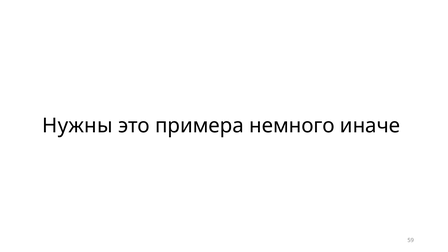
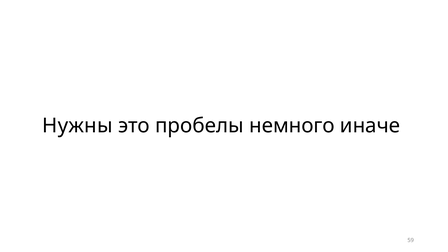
примера: примера -> пробелы (199, 126)
